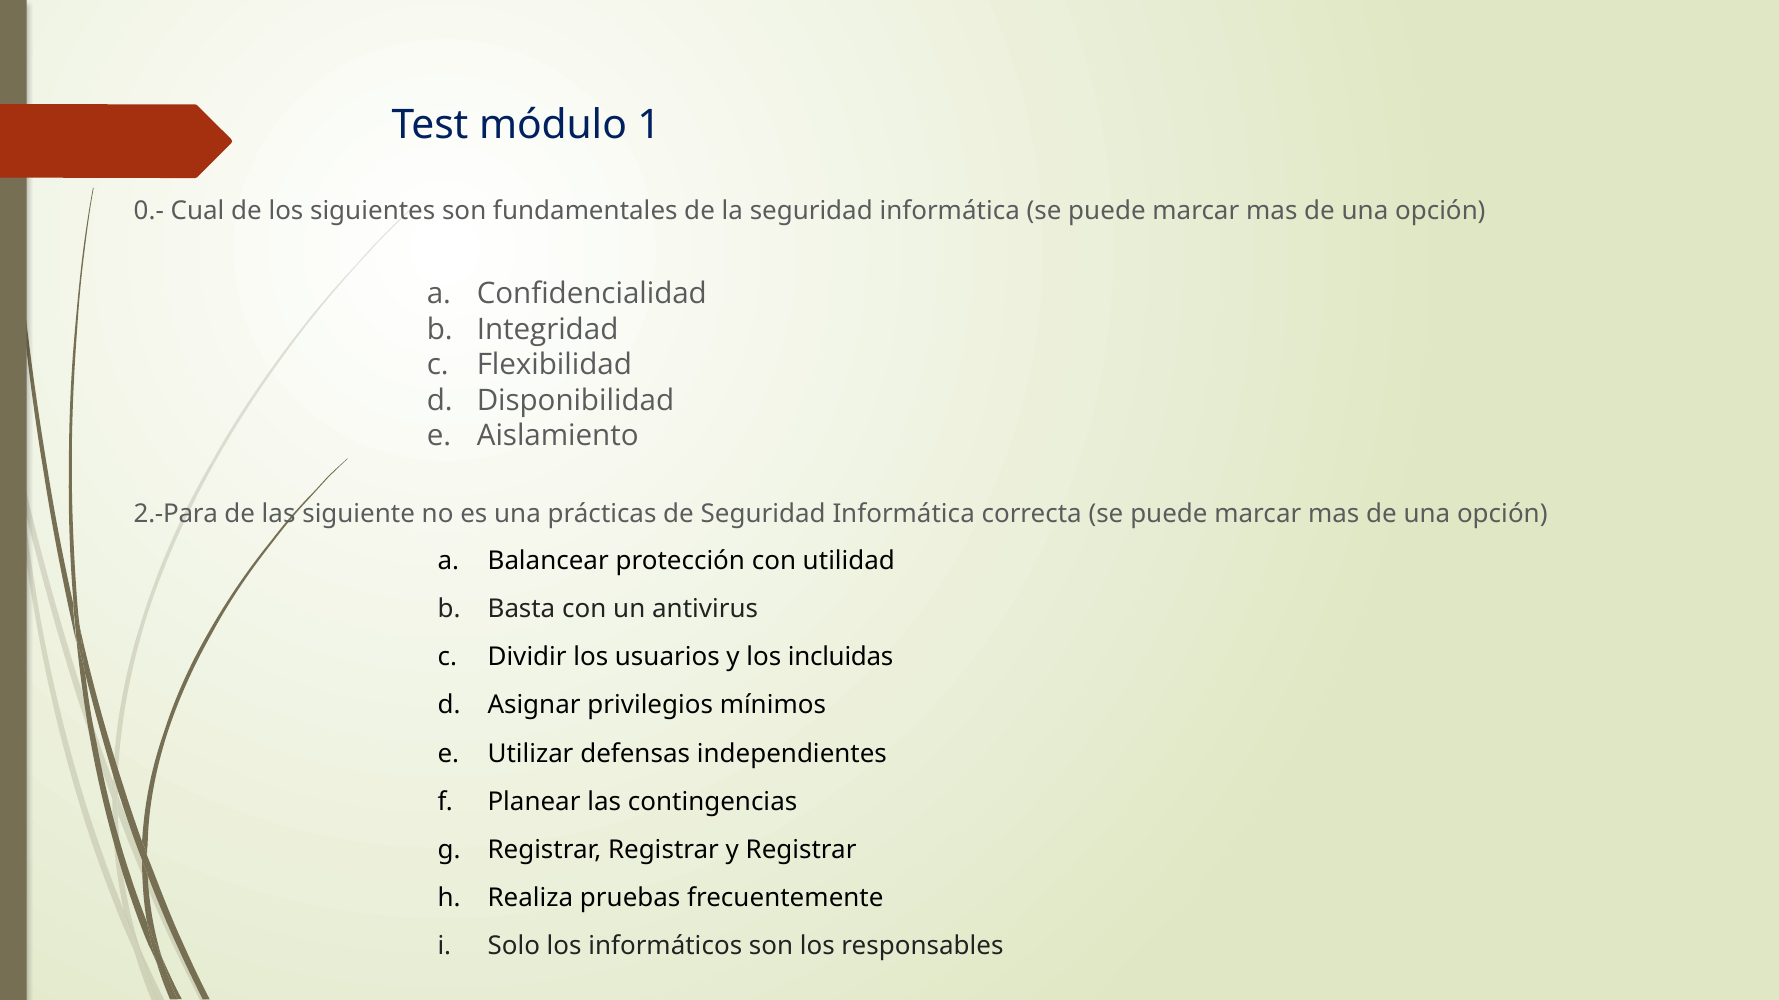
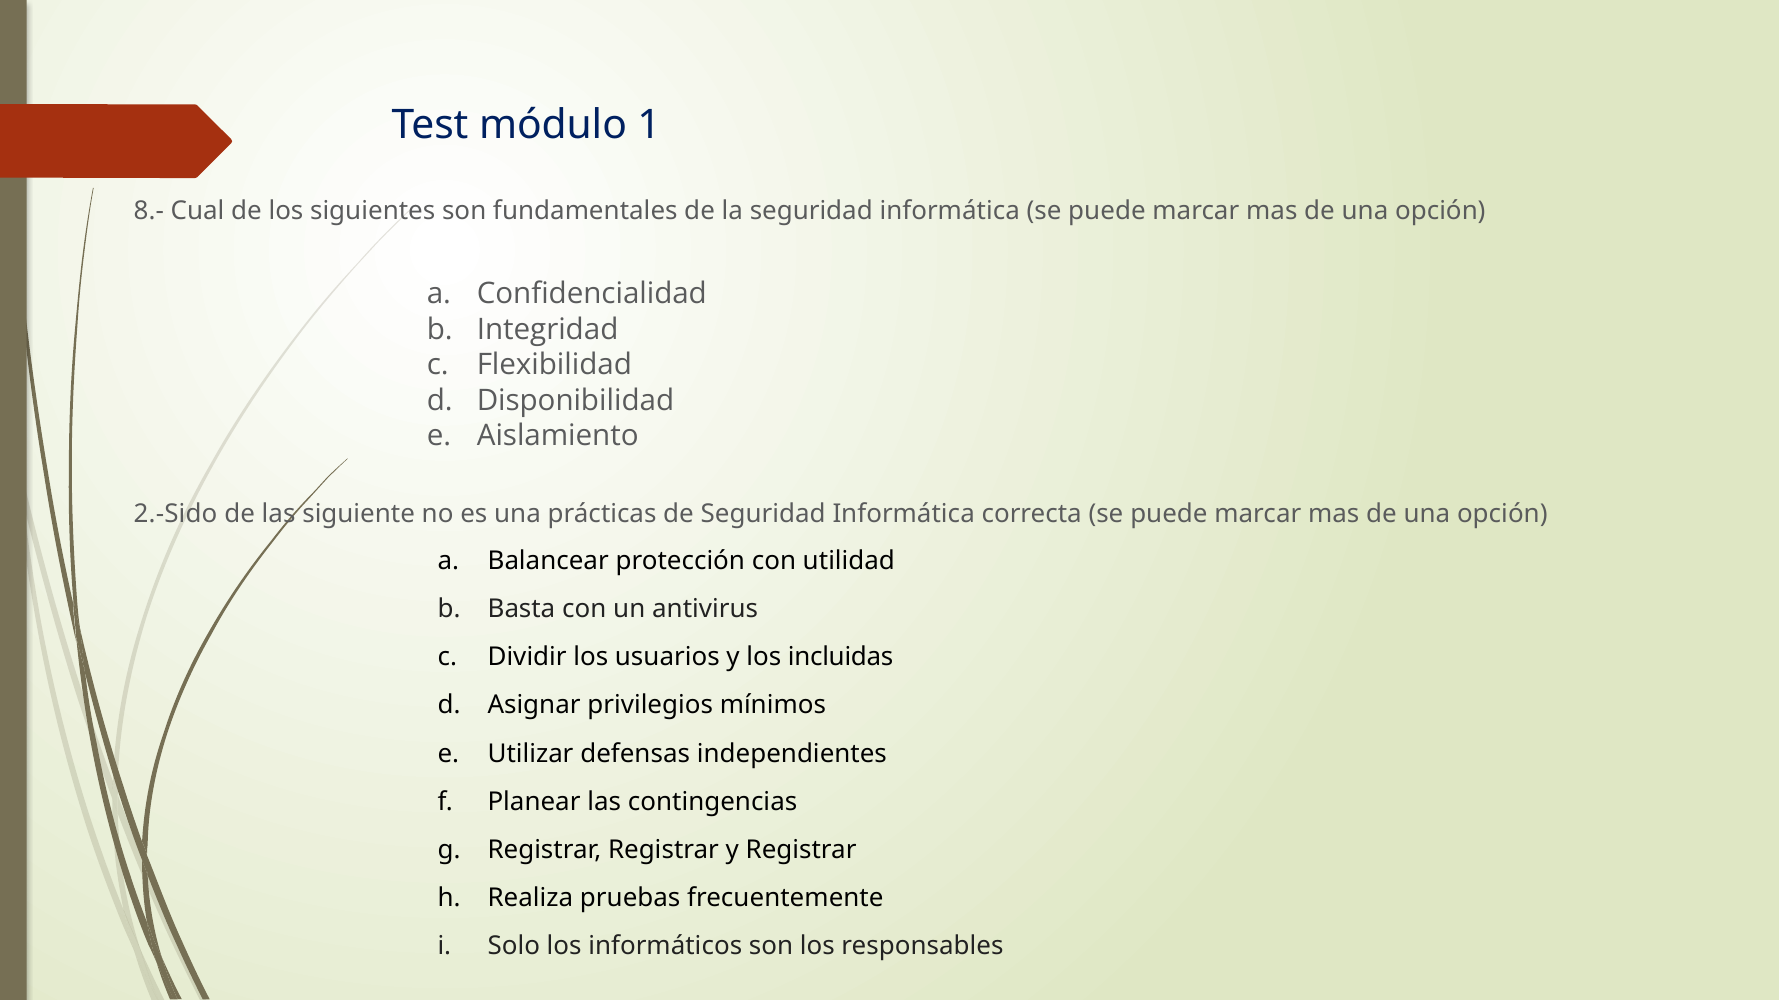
0.-: 0.- -> 8.- (149, 212)
2.-Para: 2.-Para -> 2.-Sido (176, 515)
